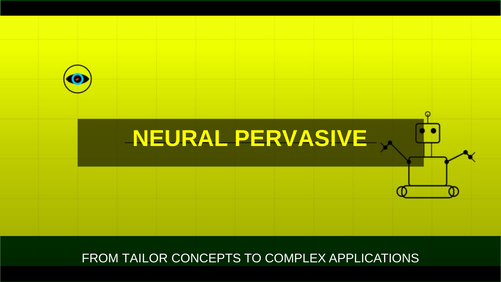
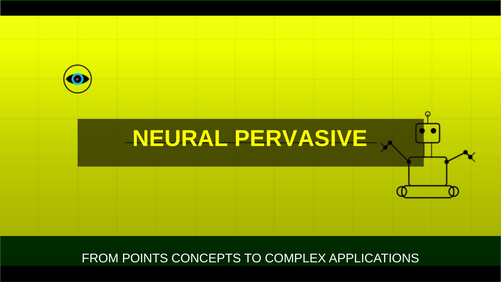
TAILOR: TAILOR -> POINTS (145, 258)
